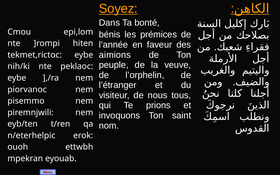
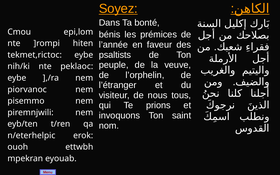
aimions: aimions -> psaltists (115, 55)
